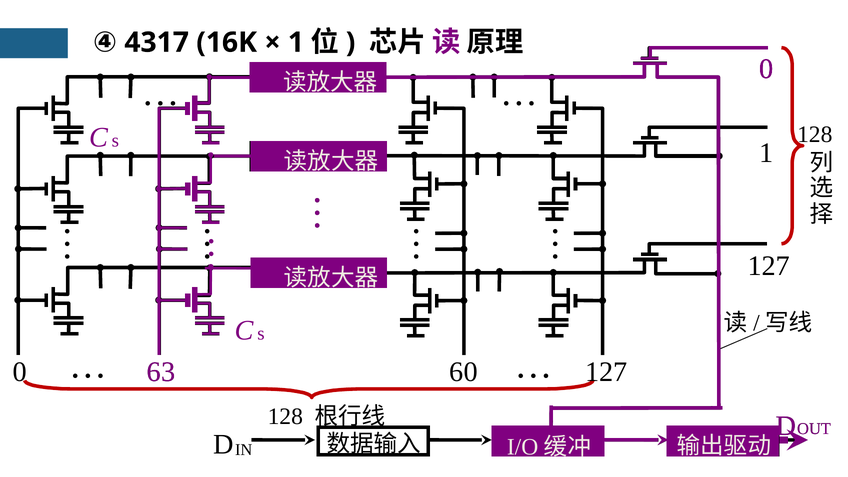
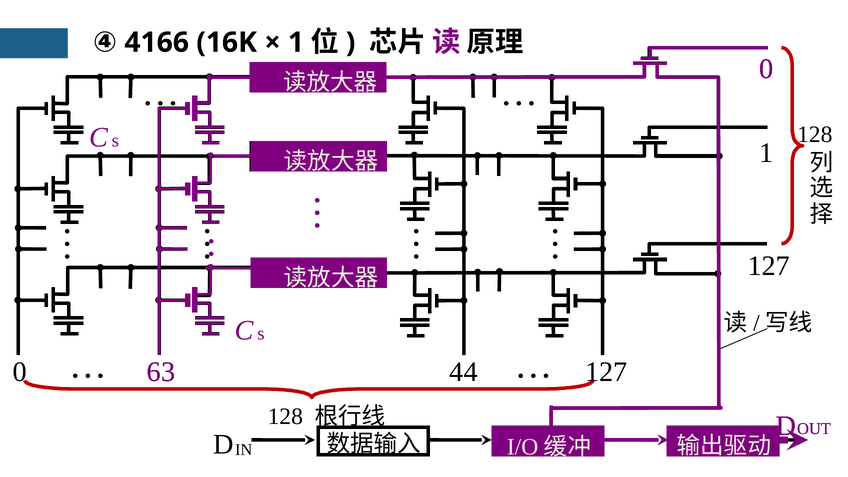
4317: 4317 -> 4166 (157, 42)
60: 60 -> 44 (464, 372)
